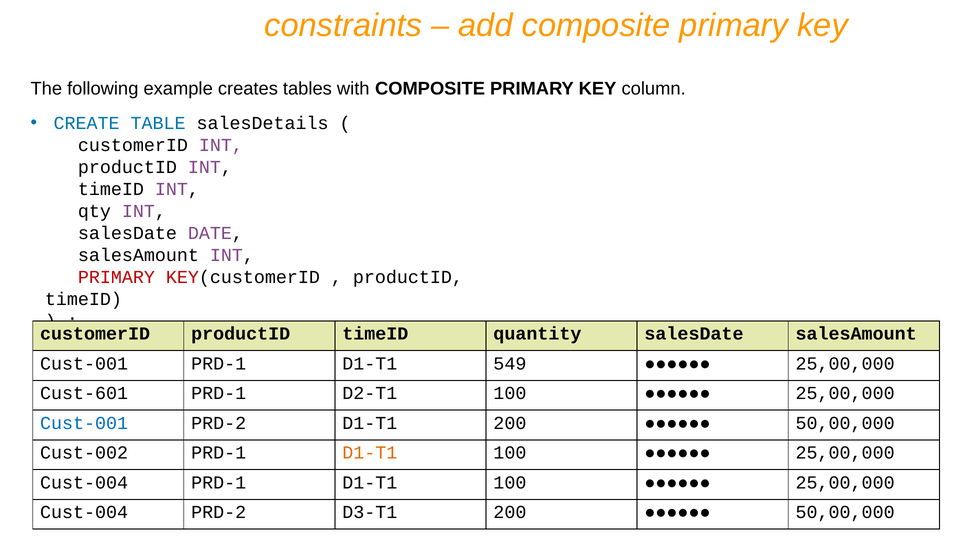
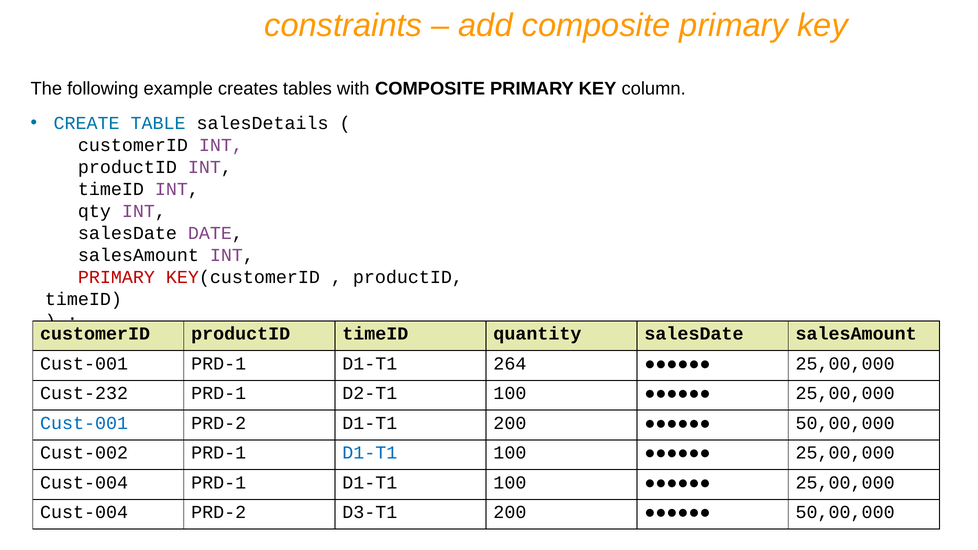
549: 549 -> 264 (510, 364)
Cust-601: Cust-601 -> Cust-232 (84, 393)
D1-T1 colour: orange -> blue (370, 453)
